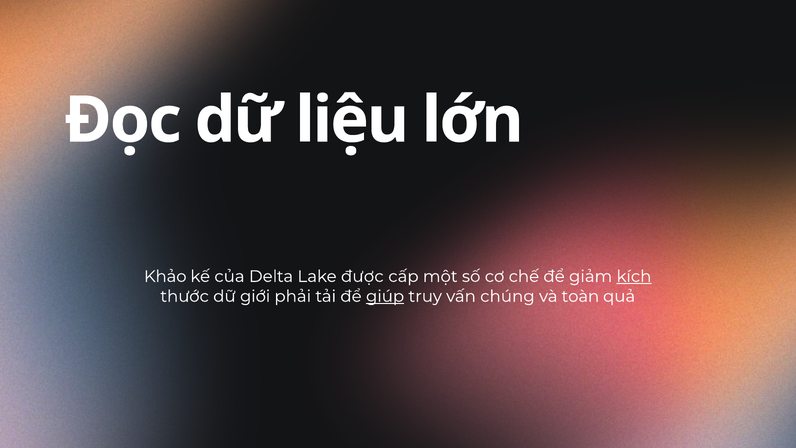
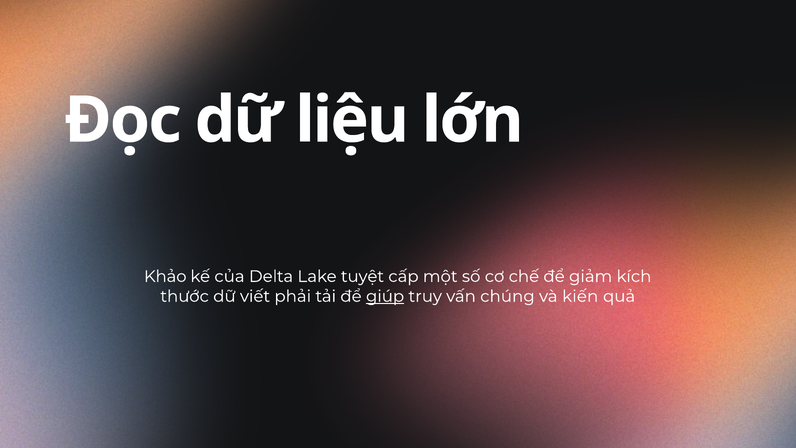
được: được -> tuyệt (362, 276)
kích underline: present -> none (634, 276)
giới: giới -> viết (255, 296)
toàn: toàn -> kiến (580, 296)
